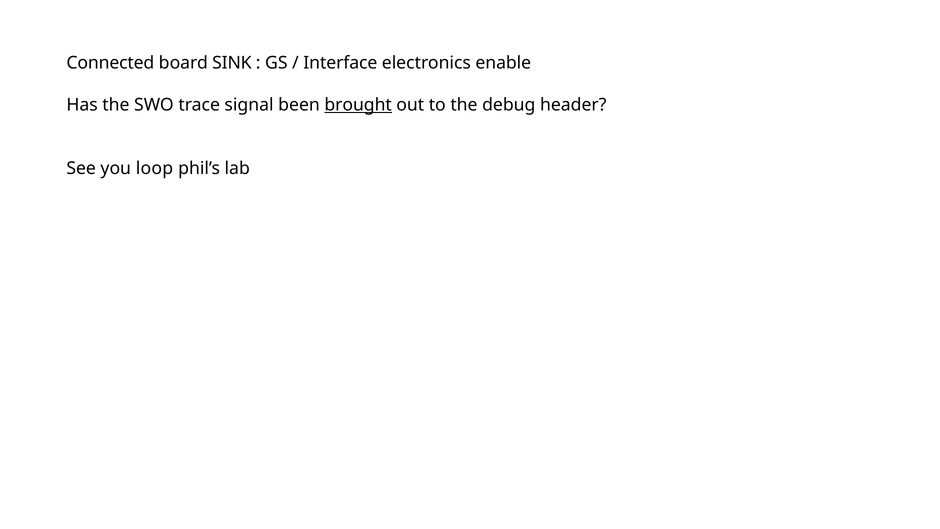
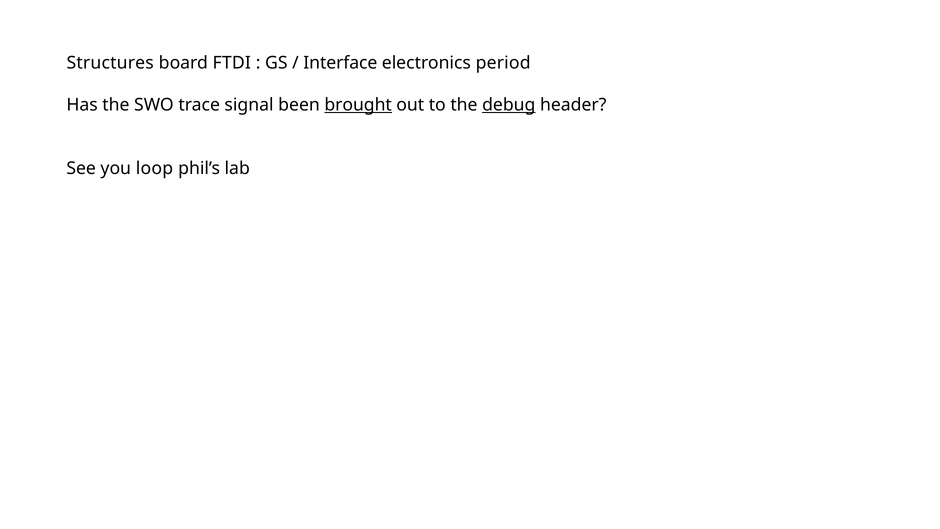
Connected: Connected -> Structures (110, 63)
SINK: SINK -> FTDI (232, 63)
enable: enable -> period (503, 63)
debug underline: none -> present (509, 105)
